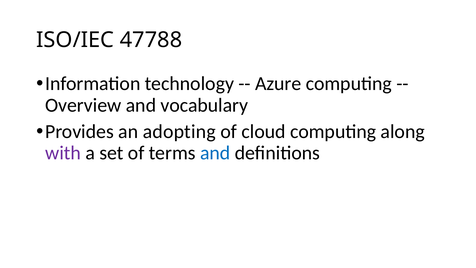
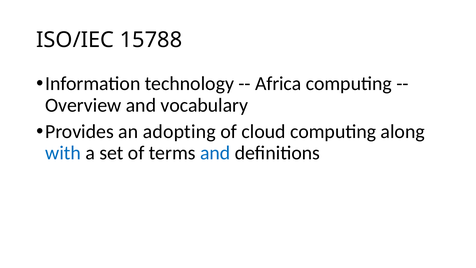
47788: 47788 -> 15788 (151, 40)
Azure: Azure -> Africa (278, 84)
with colour: purple -> blue (63, 153)
